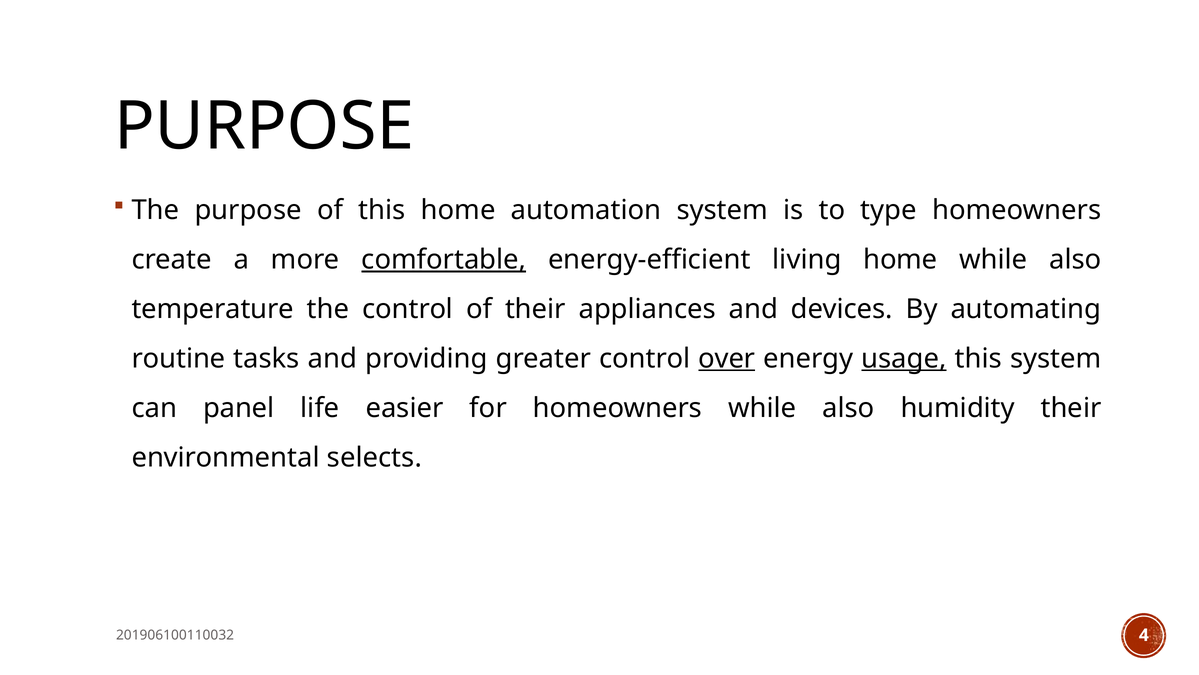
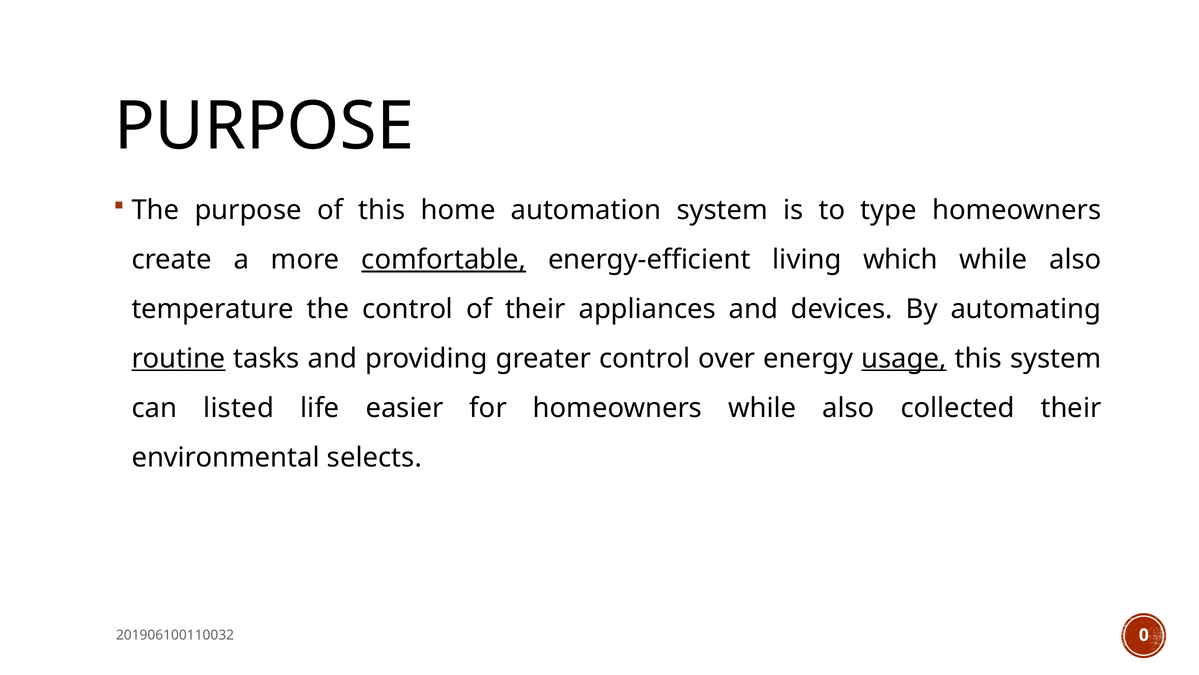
living home: home -> which (900, 259)
routine underline: none -> present (178, 358)
over underline: present -> none (727, 358)
panel: panel -> listed (239, 408)
humidity: humidity -> collected (958, 408)
4: 4 -> 0 (1144, 635)
